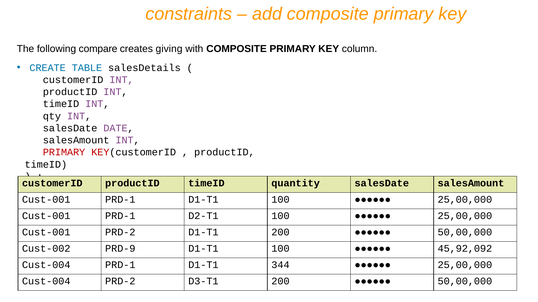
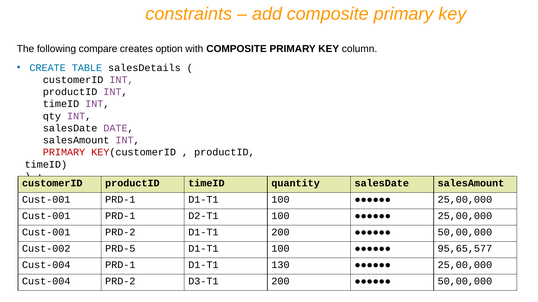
giving: giving -> option (169, 49)
PRD-9: PRD-9 -> PRD-5 (120, 249)
45,92,092: 45,92,092 -> 95,65,577 (465, 249)
344: 344 -> 130 (280, 265)
